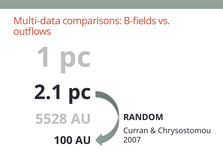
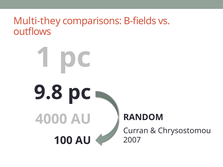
Multi-data: Multi-data -> Multi-they (37, 21)
2.1: 2.1 -> 9.8 (48, 93)
5528: 5528 -> 4000 (51, 119)
